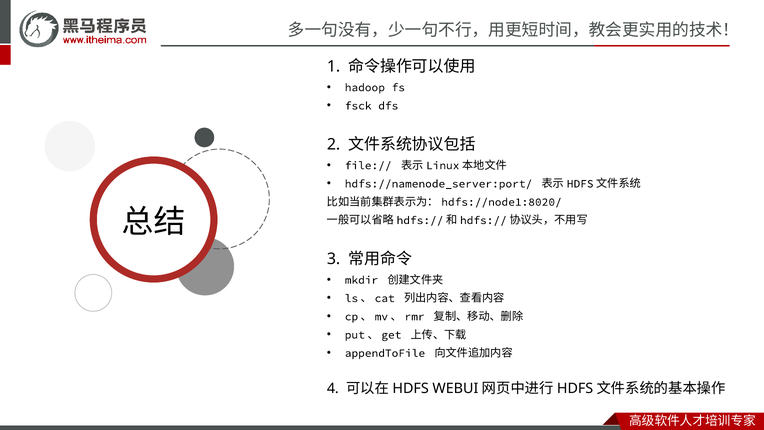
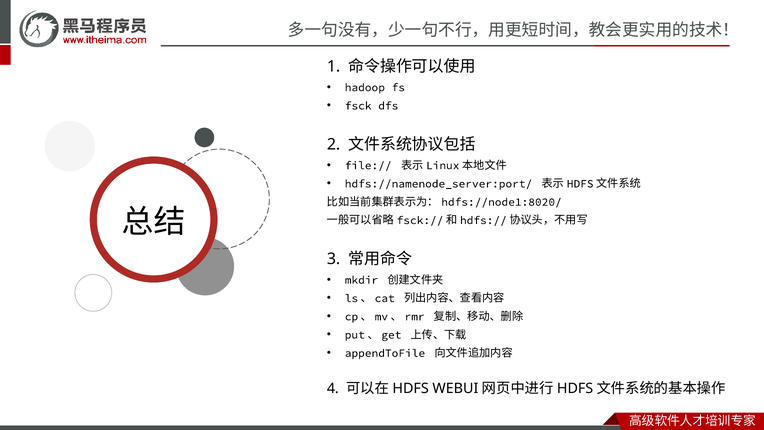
hdfs://: hdfs:// -> fsck:// (420, 220)
